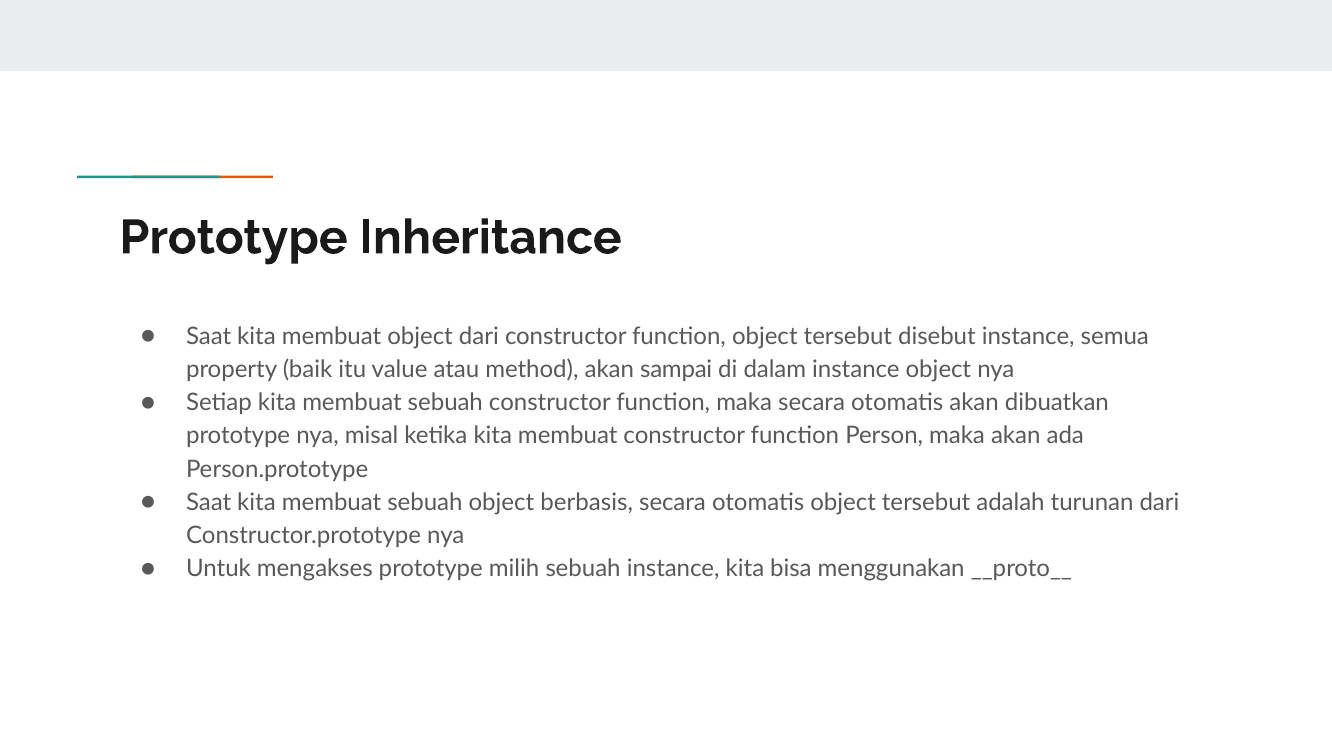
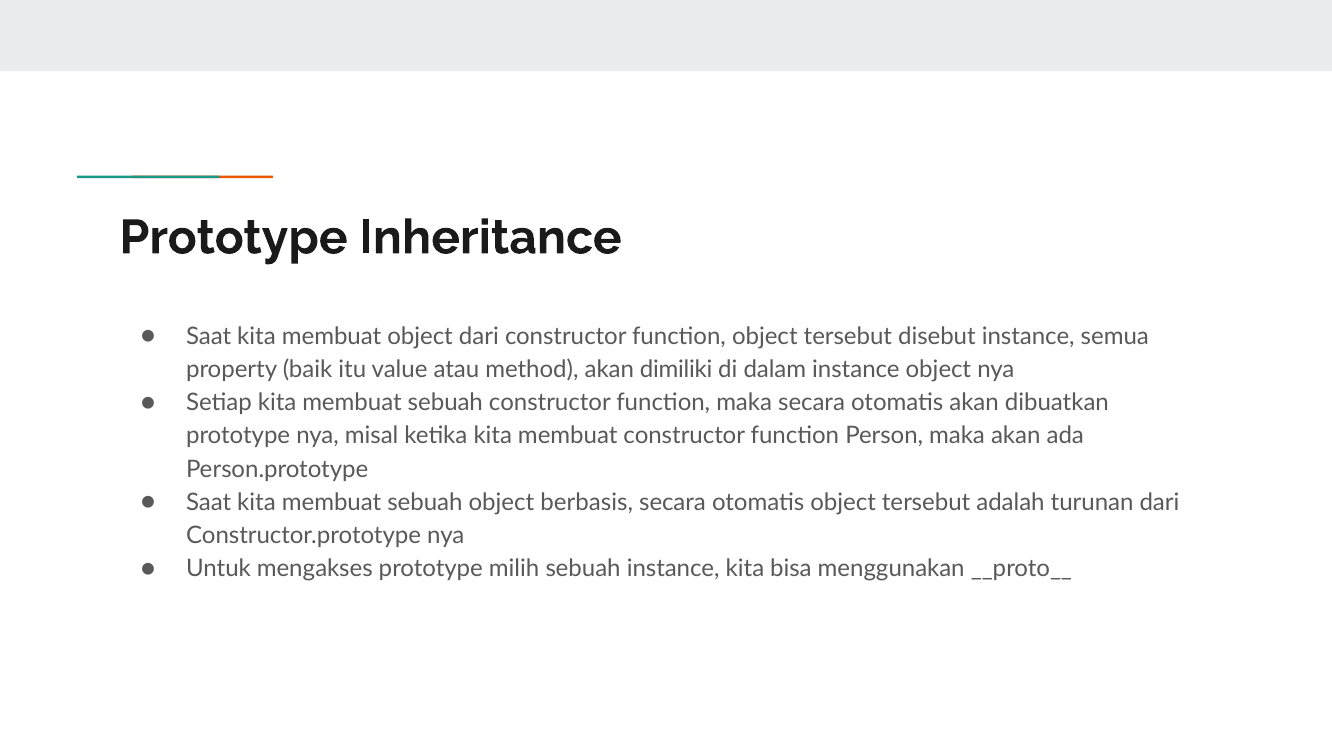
sampai: sampai -> dimiliki (676, 370)
